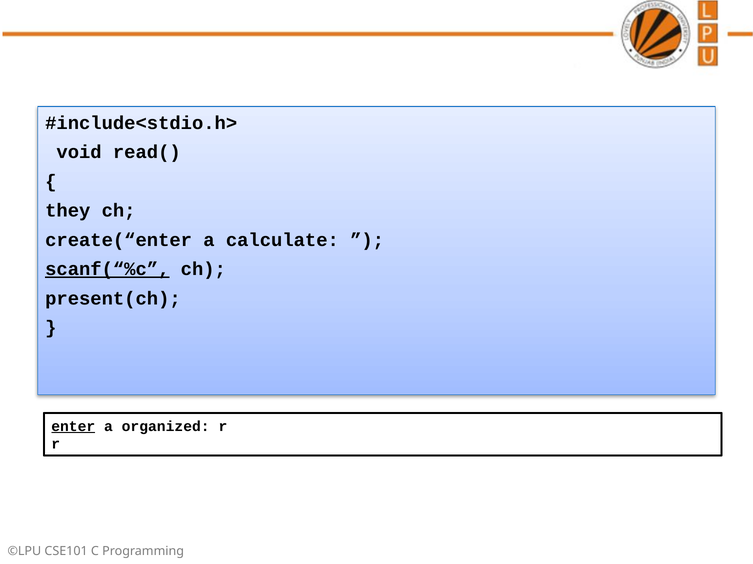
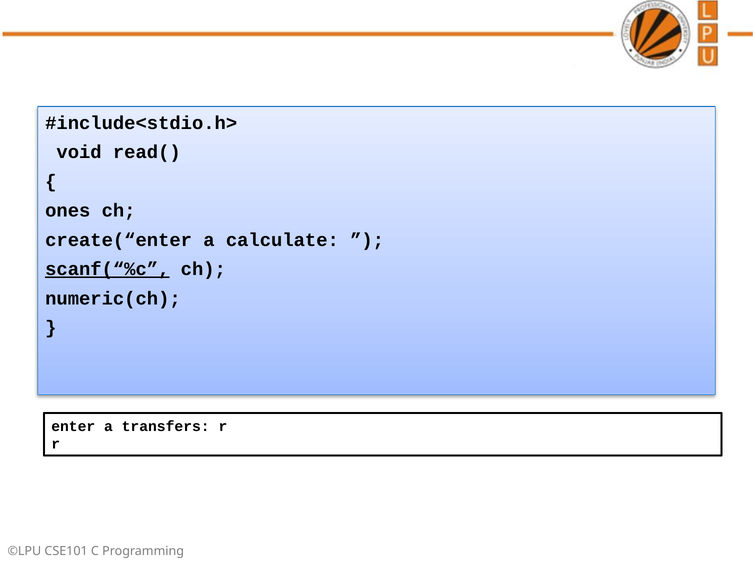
they: they -> ones (68, 211)
present(ch: present(ch -> numeric(ch (113, 299)
enter underline: present -> none (73, 427)
organized: organized -> transfers (166, 427)
